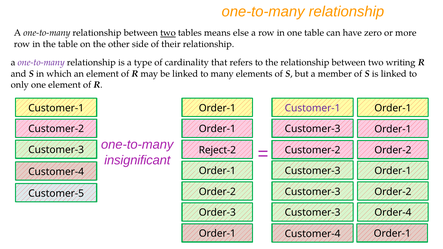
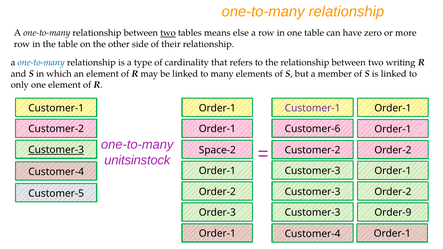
one-to-many colour: purple -> blue (41, 63)
Customer-3: Customer-3 -> Customer-6 (313, 129)
Customer-3 underline: none -> present (56, 150)
Reject-2: Reject-2 -> Space-2 (217, 150)
insignificant: insignificant -> unitsinstock (137, 160)
Order-4: Order-4 -> Order-9 (393, 213)
